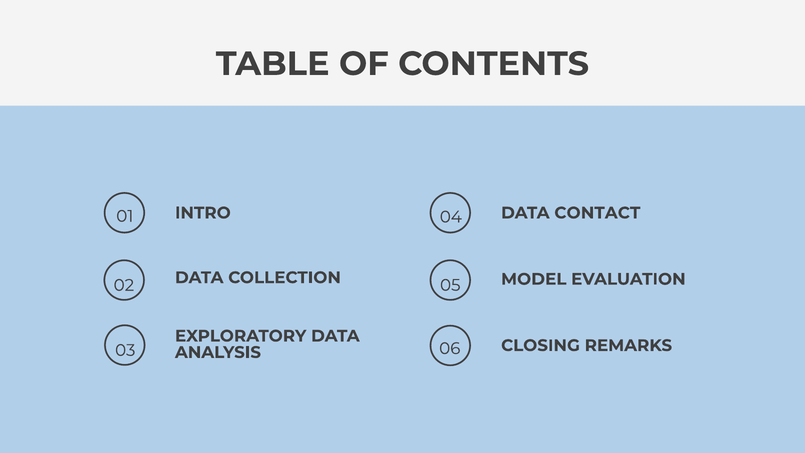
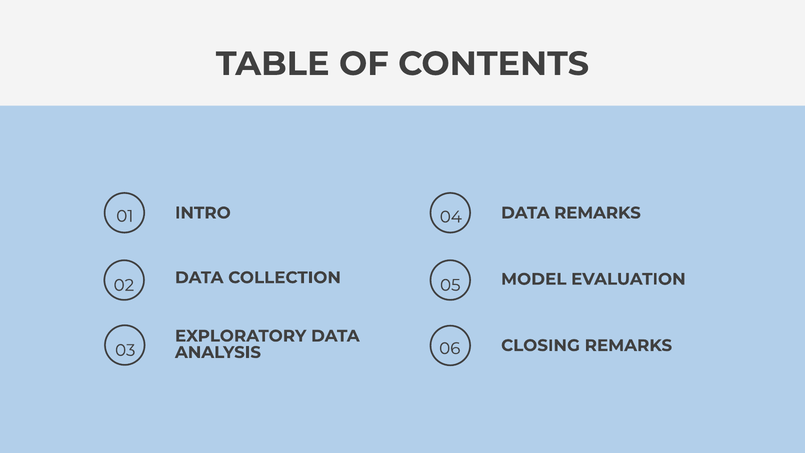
DATA CONTACT: CONTACT -> REMARKS (597, 213)
